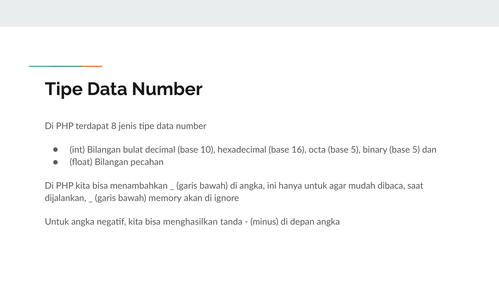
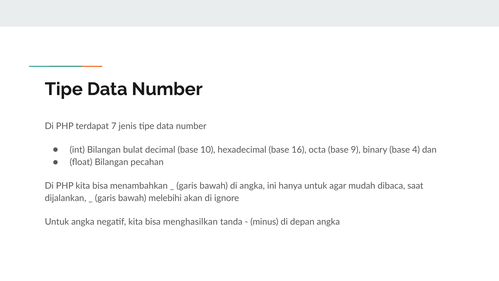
8: 8 -> 7 (114, 126)
octa base 5: 5 -> 9 (356, 150)
binary base 5: 5 -> 4 (416, 150)
memory: memory -> melebihi (165, 198)
